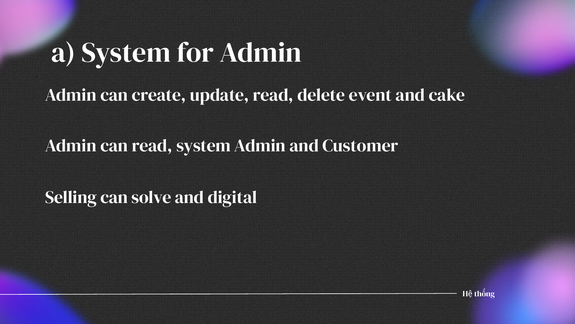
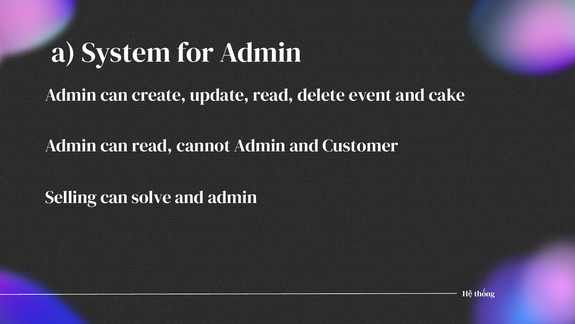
read system: system -> cannot (203, 145)
and digital: digital -> admin (232, 197)
